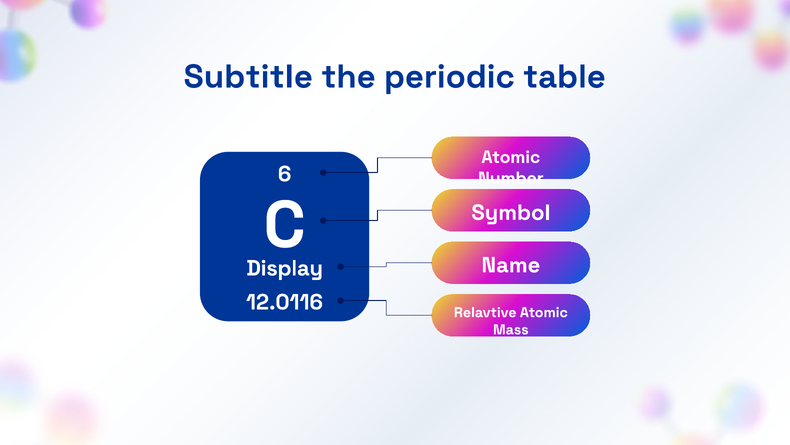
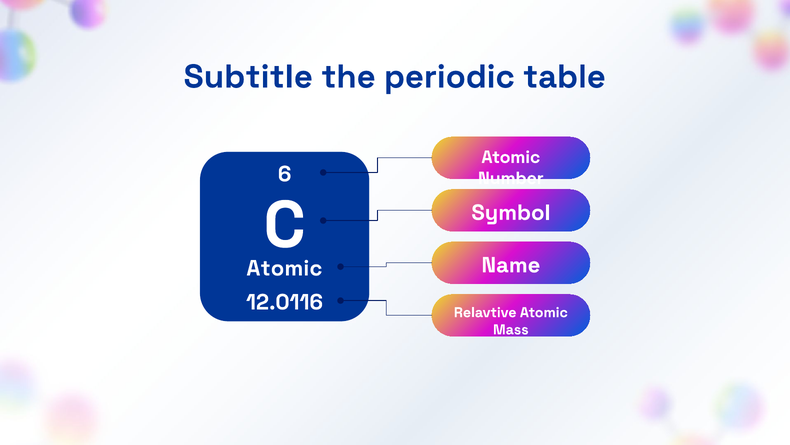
Display: Display -> Atomic (284, 268)
